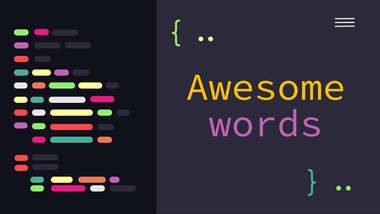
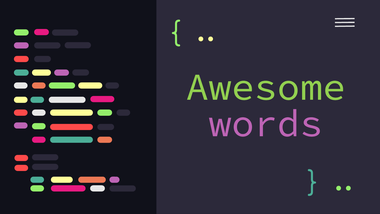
Awesome colour: yellow -> light green (266, 87)
